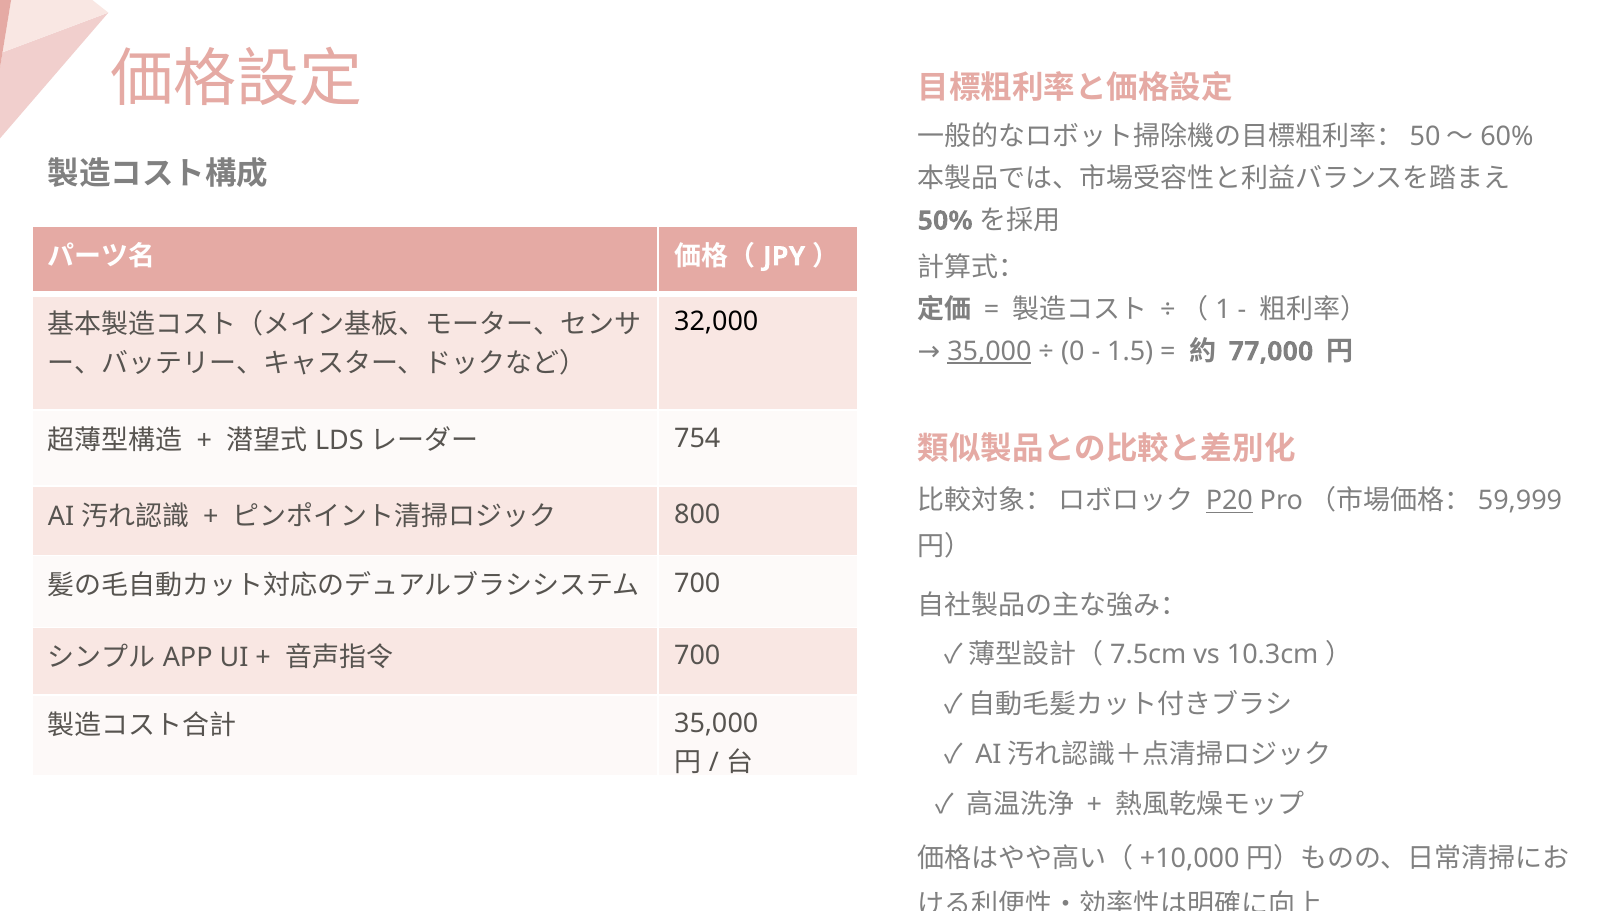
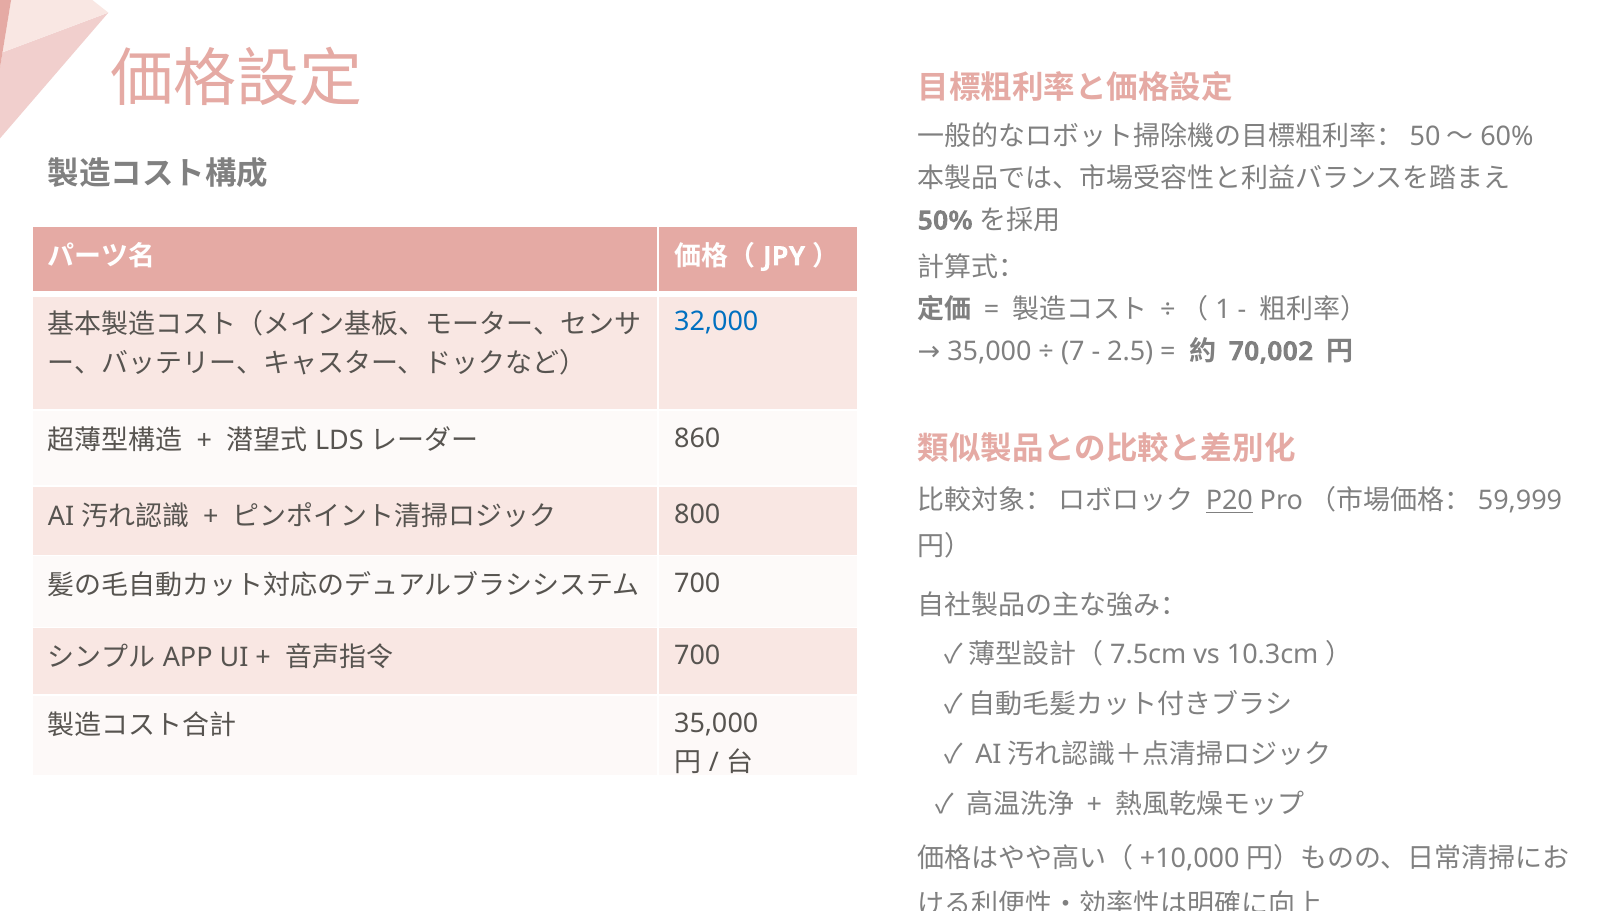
32,000 colour: black -> blue (716, 322)
35,000 underline: present -> none (989, 351)
0: 0 -> 7 (1073, 351)
1.5: 1.5 -> 2.5 (1130, 351)
77,000: 77,000 -> 70,002 (1271, 351)
754: 754 -> 860 (697, 438)
